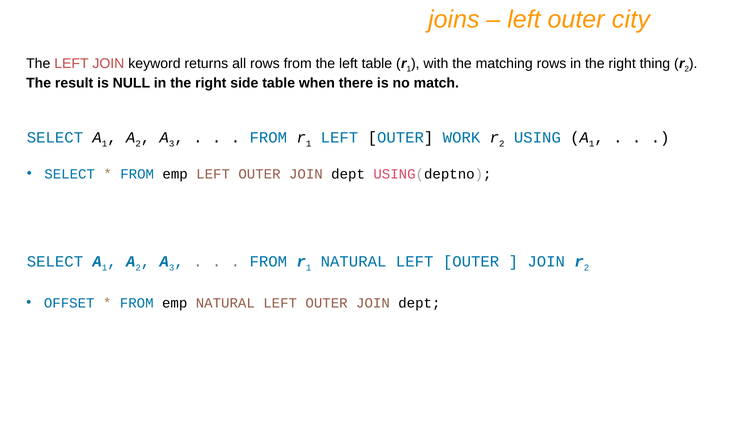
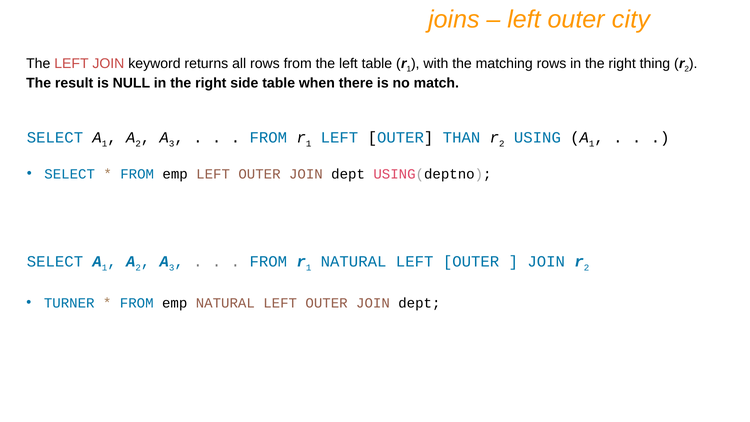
WORK: WORK -> THAN (462, 138)
OFFSET: OFFSET -> TURNER (69, 303)
